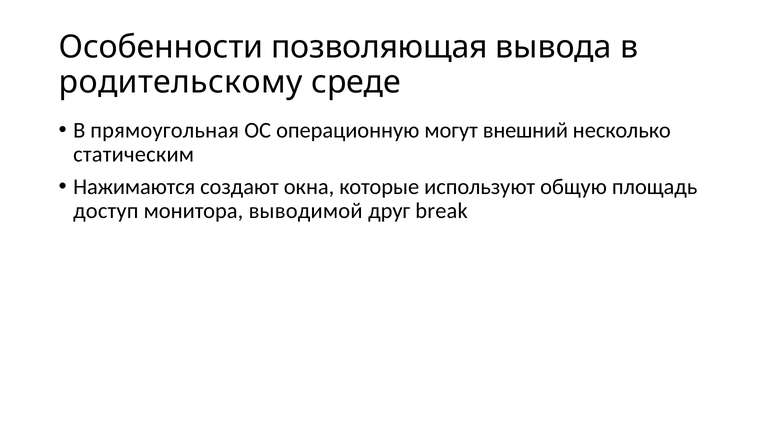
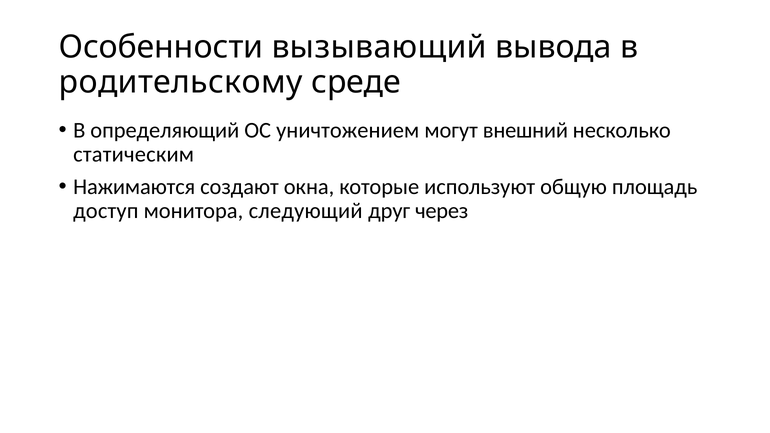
позволяющая: позволяющая -> вызывающий (379, 47)
прямоугольная: прямоугольная -> определяющий (165, 130)
операционную: операционную -> уничтожением (348, 130)
выводимой: выводимой -> следующий (306, 211)
break: break -> через (442, 211)
